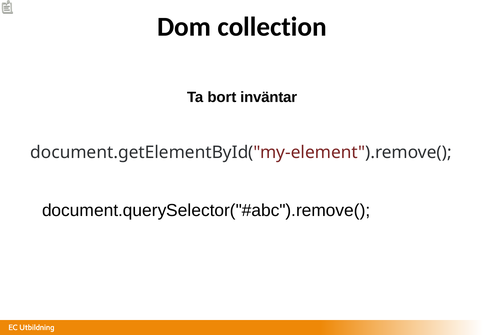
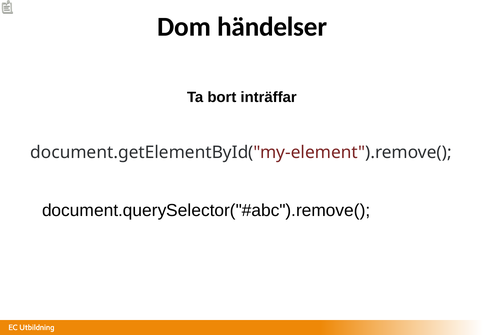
collection: collection -> händelser (272, 27)
inväntar: inväntar -> inträffar (269, 97)
